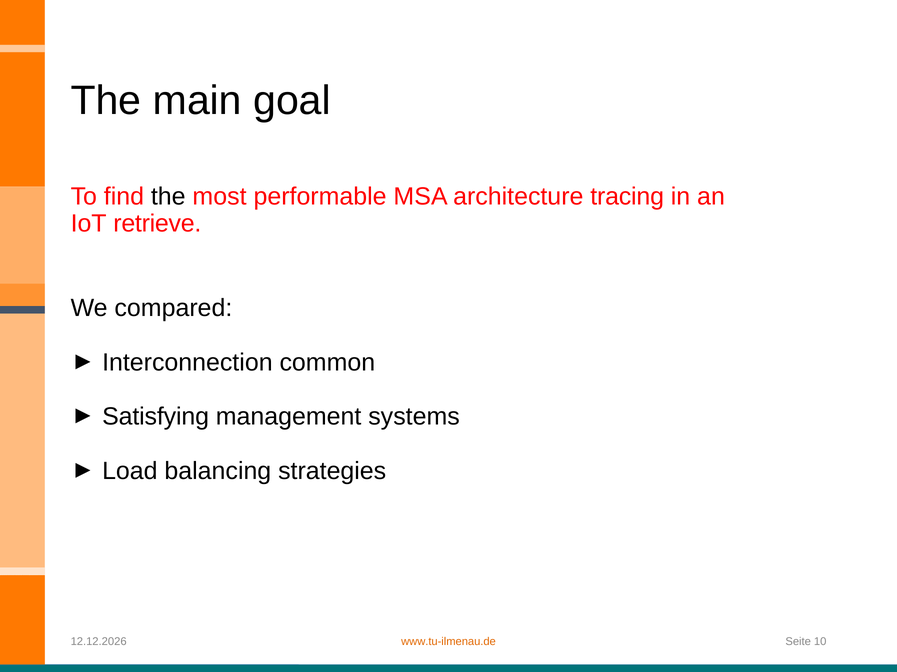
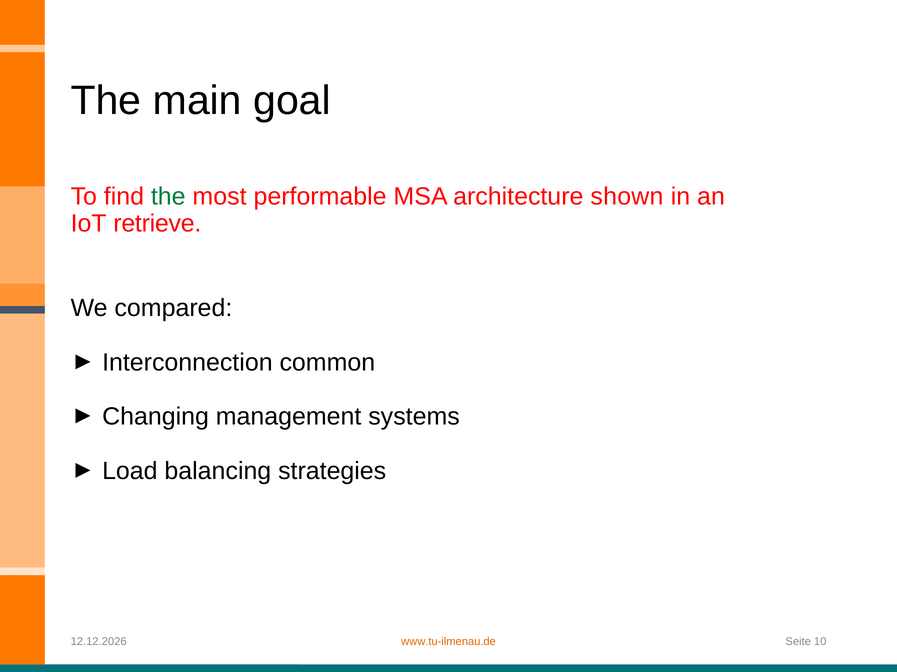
the colour: black -> green (168, 197)
tracing: tracing -> shown (627, 197)
Satisfying: Satisfying -> Changing (156, 417)
